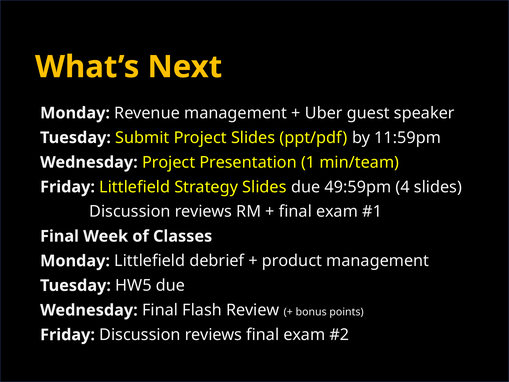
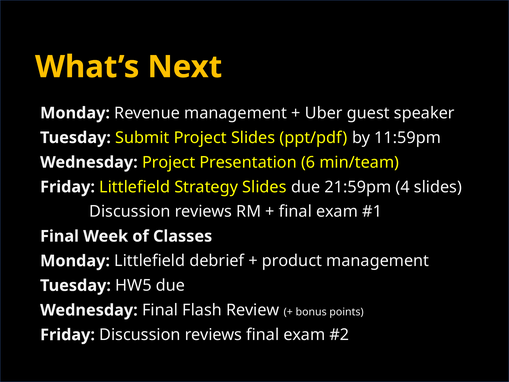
1: 1 -> 6 (308, 162)
49:59pm: 49:59pm -> 21:59pm (358, 187)
